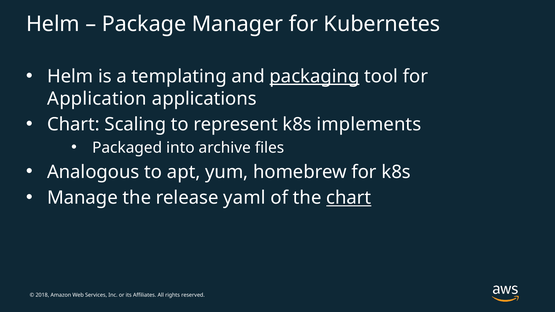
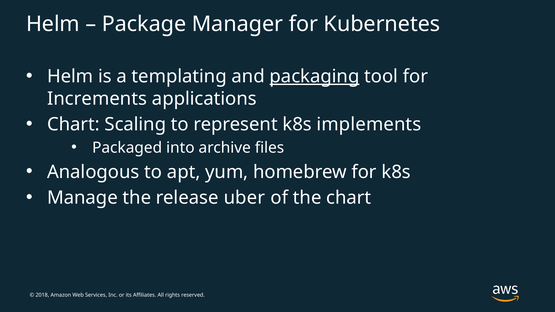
Application: Application -> Increments (97, 99)
yaml: yaml -> uber (244, 198)
chart underline: present -> none (349, 198)
